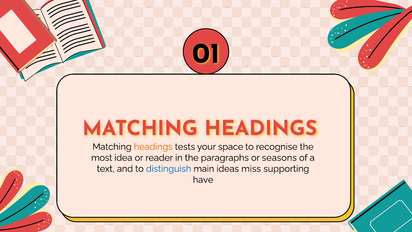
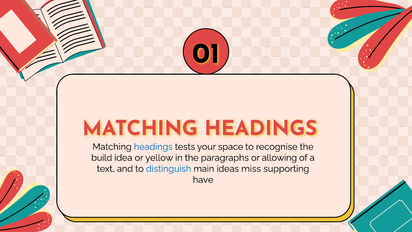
headings colour: orange -> blue (153, 147)
most: most -> build (102, 158)
reader: reader -> yellow (159, 158)
seasons: seasons -> allowing (279, 158)
